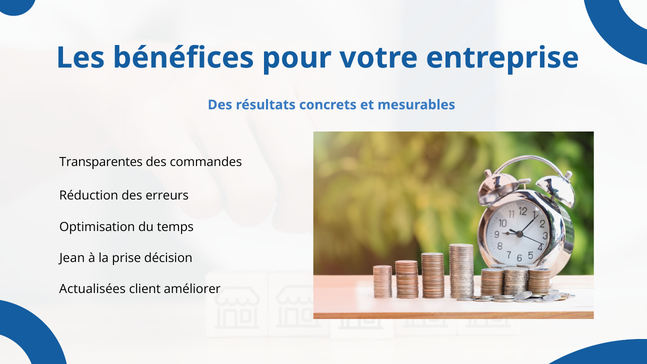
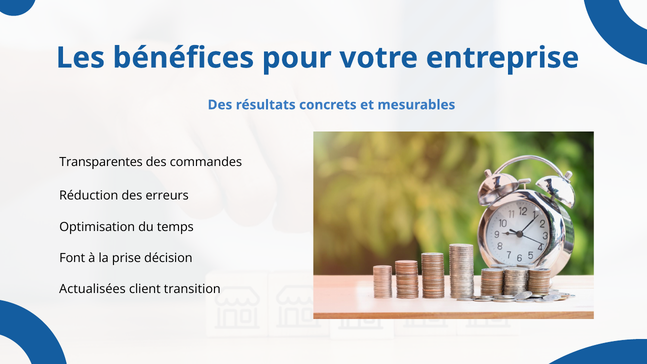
Jean: Jean -> Font (72, 258)
améliorer: améliorer -> transition (192, 289)
